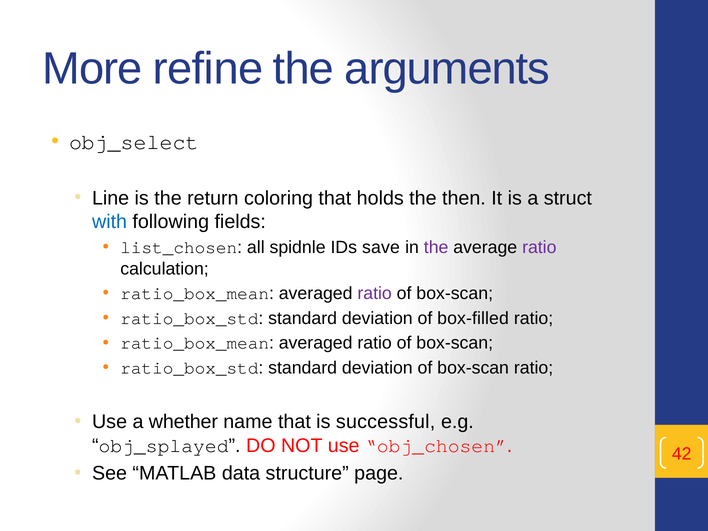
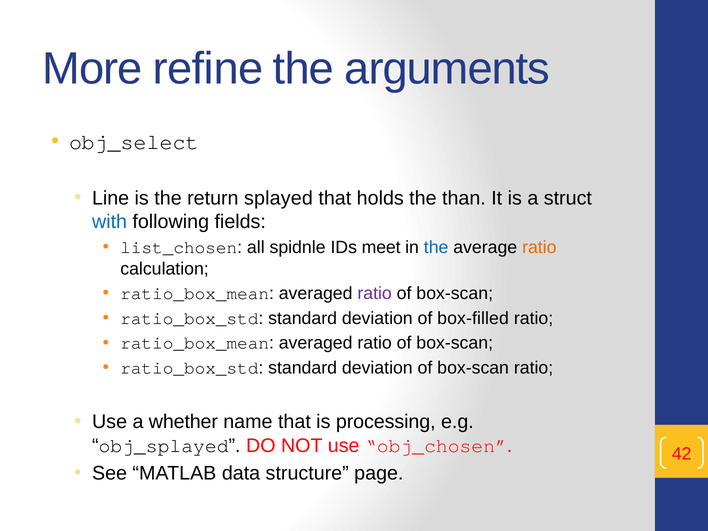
coloring: coloring -> splayed (278, 198)
then: then -> than (464, 198)
save: save -> meet (381, 248)
the colour: purple -> blue (436, 248)
ratio colour: purple -> orange (539, 248)
successful: successful -> processing (386, 422)
